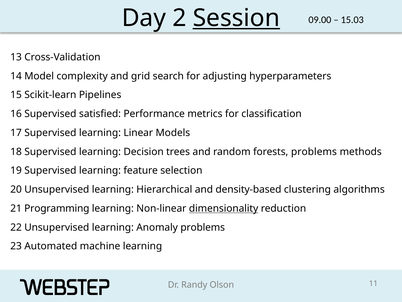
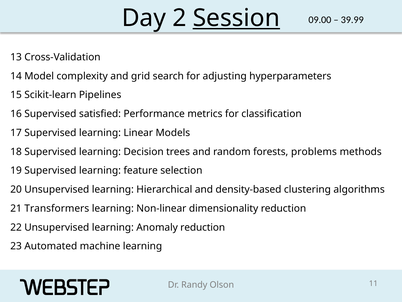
15.03: 15.03 -> 39.99 (352, 20)
Programming: Programming -> Transformers (57, 208)
dimensionality underline: present -> none (224, 208)
Anomaly problems: problems -> reduction (203, 227)
